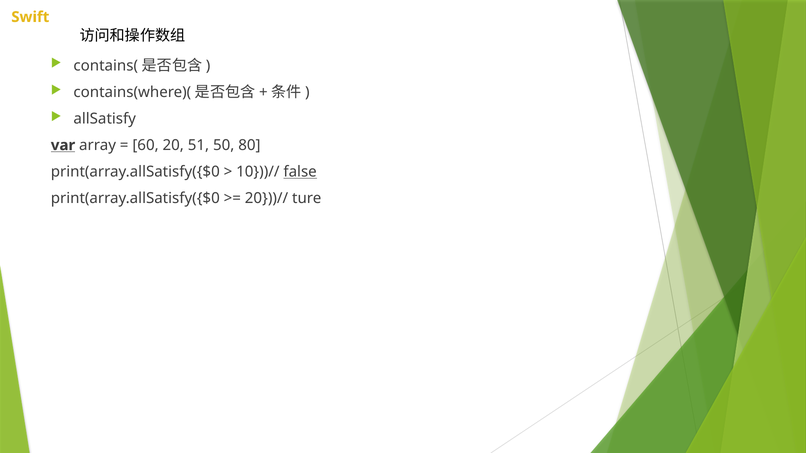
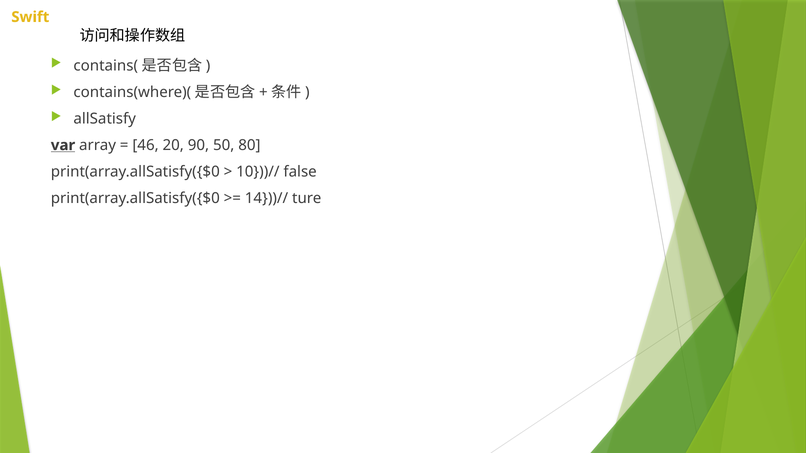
60: 60 -> 46 (146, 145)
51: 51 -> 90 (198, 145)
false underline: present -> none (300, 172)
20}))//: 20}))// -> 14}))// (267, 198)
